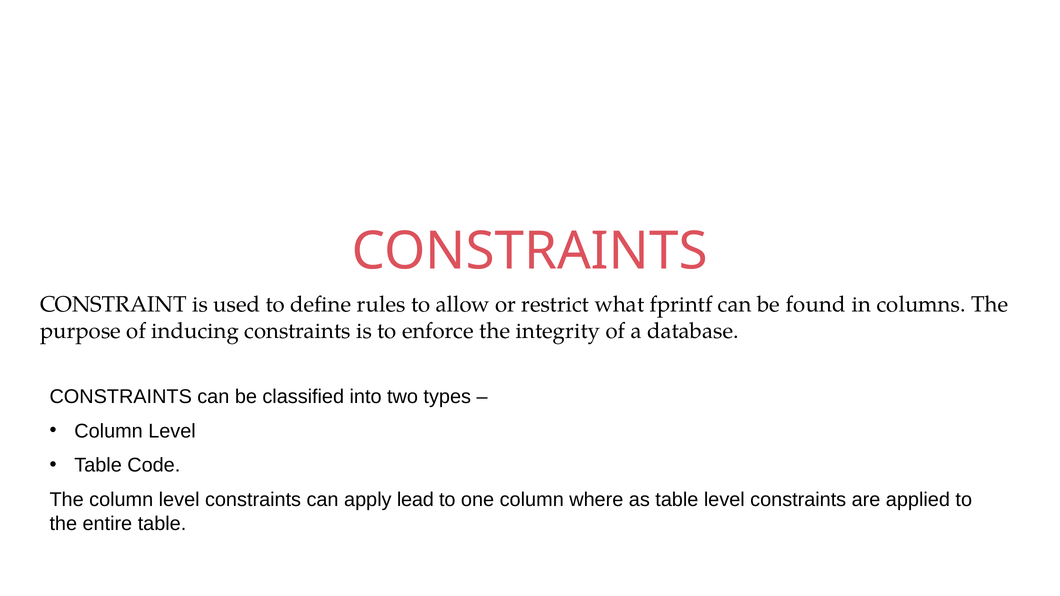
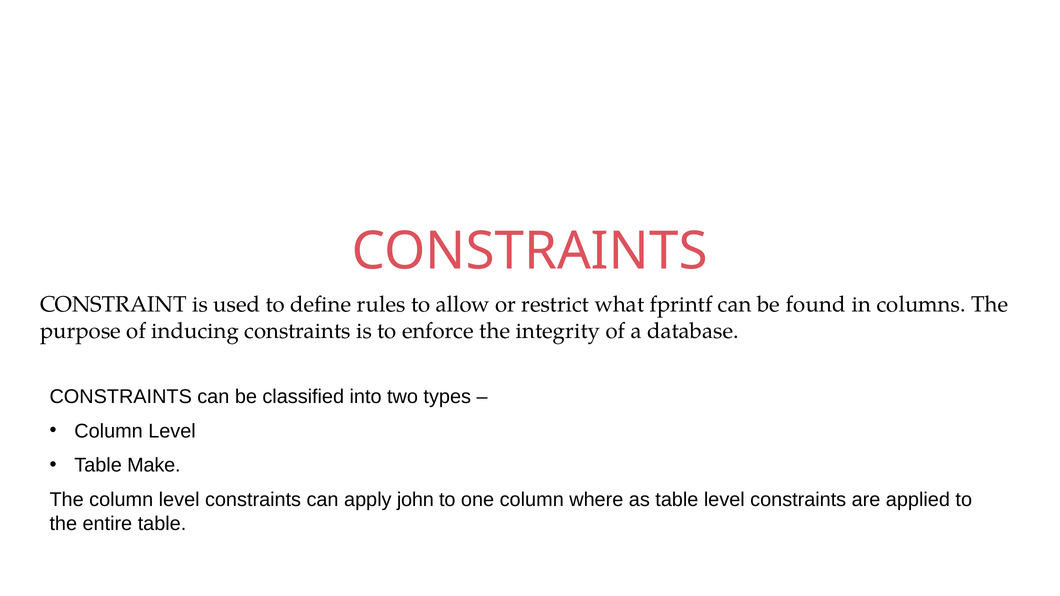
Code: Code -> Make (154, 466)
lead: lead -> john (415, 500)
